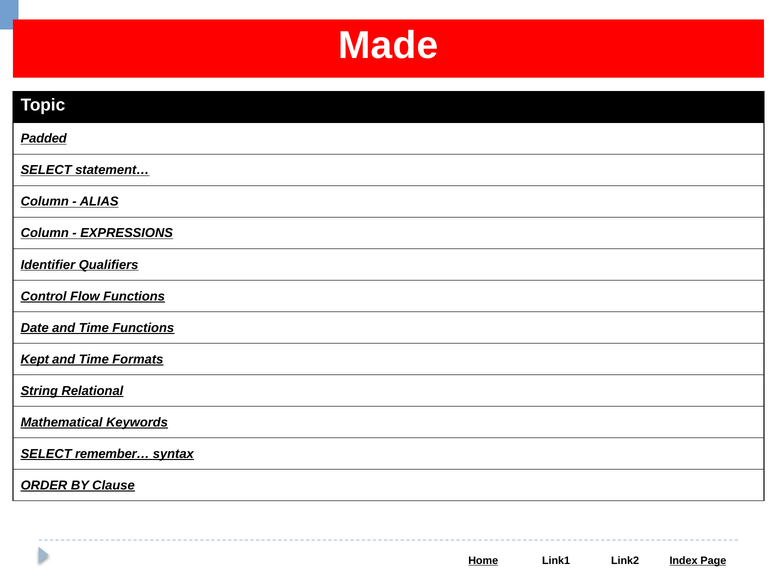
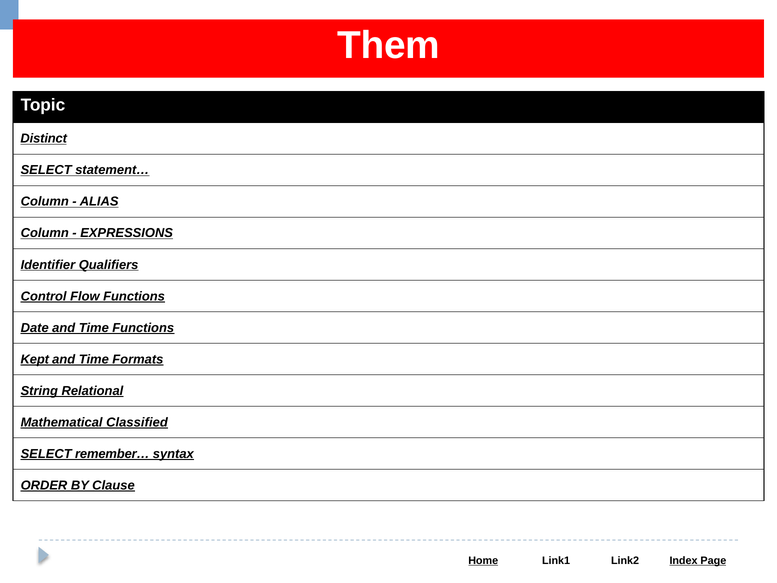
Made: Made -> Them (389, 46)
Padded: Padded -> Distinct (44, 139)
Keywords: Keywords -> Classified (137, 422)
